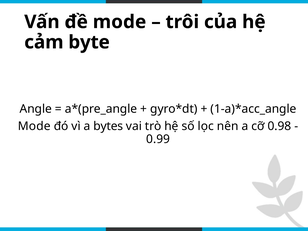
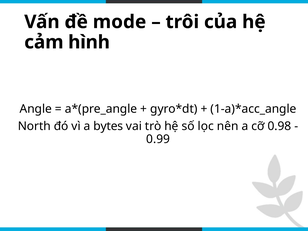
byte: byte -> hình (89, 42)
Mode: Mode -> North (34, 126)
